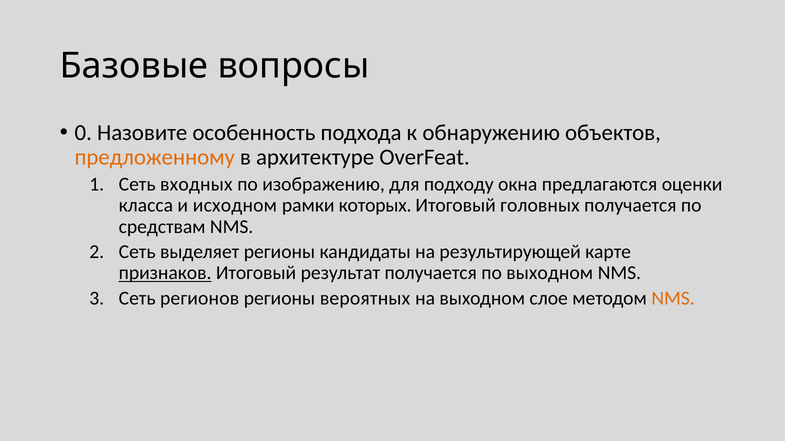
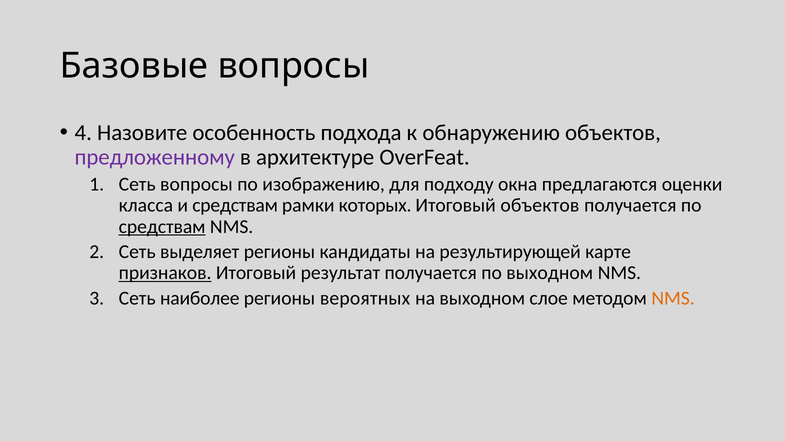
0: 0 -> 4 (83, 133)
предложенному colour: orange -> purple (155, 157)
Сеть входных: входных -> вопросы (196, 185)
и исходном: исходном -> средствам (235, 206)
Итоговый головных: головных -> объектов (540, 206)
средствам underline: none -> present (162, 227)
регионов: регионов -> наиболее (200, 299)
